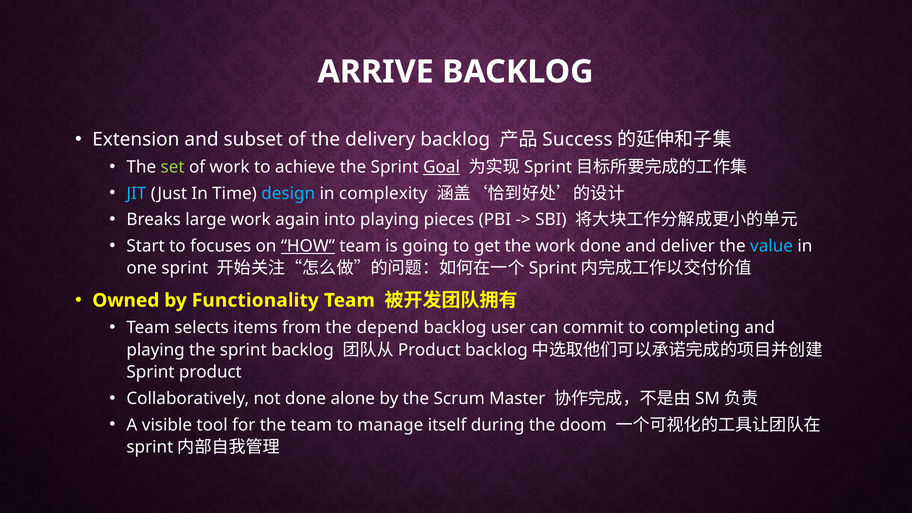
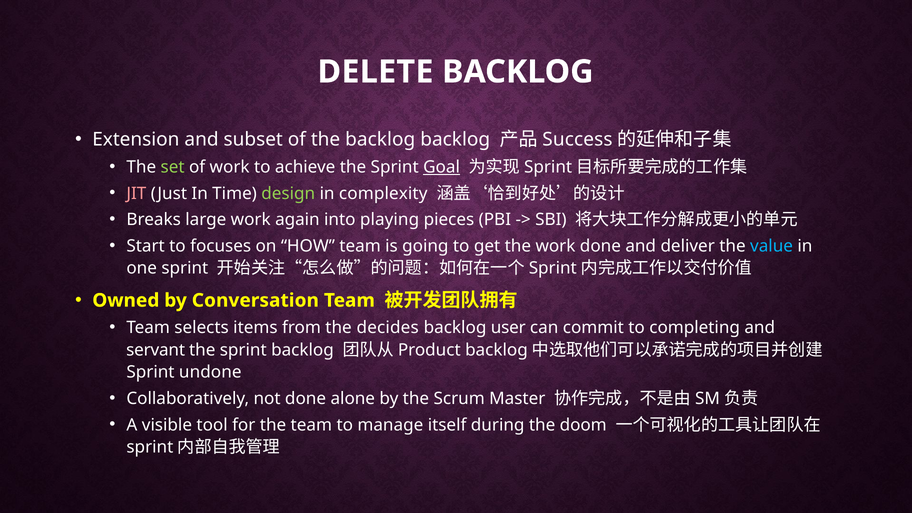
ARRIVE: ARRIVE -> DELETE (375, 72)
the delivery: delivery -> backlog (380, 140)
JIT colour: light blue -> pink (136, 193)
design colour: light blue -> light green (288, 193)
HOW underline: present -> none (308, 246)
Functionality: Functionality -> Conversation (255, 300)
depend: depend -> decides (388, 328)
playing: playing -> servant (156, 350)
product: product -> undone (210, 372)
